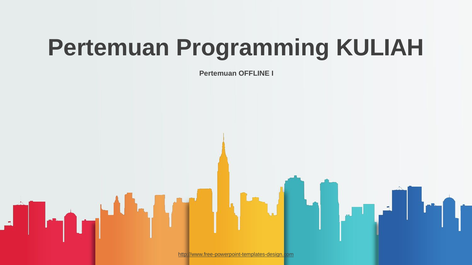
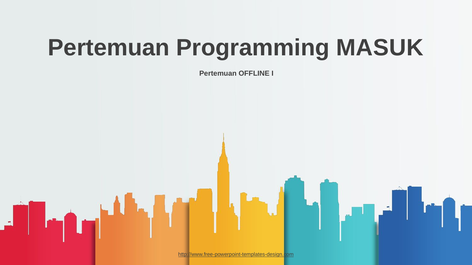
KULIAH: KULIAH -> MASUK (380, 48)
